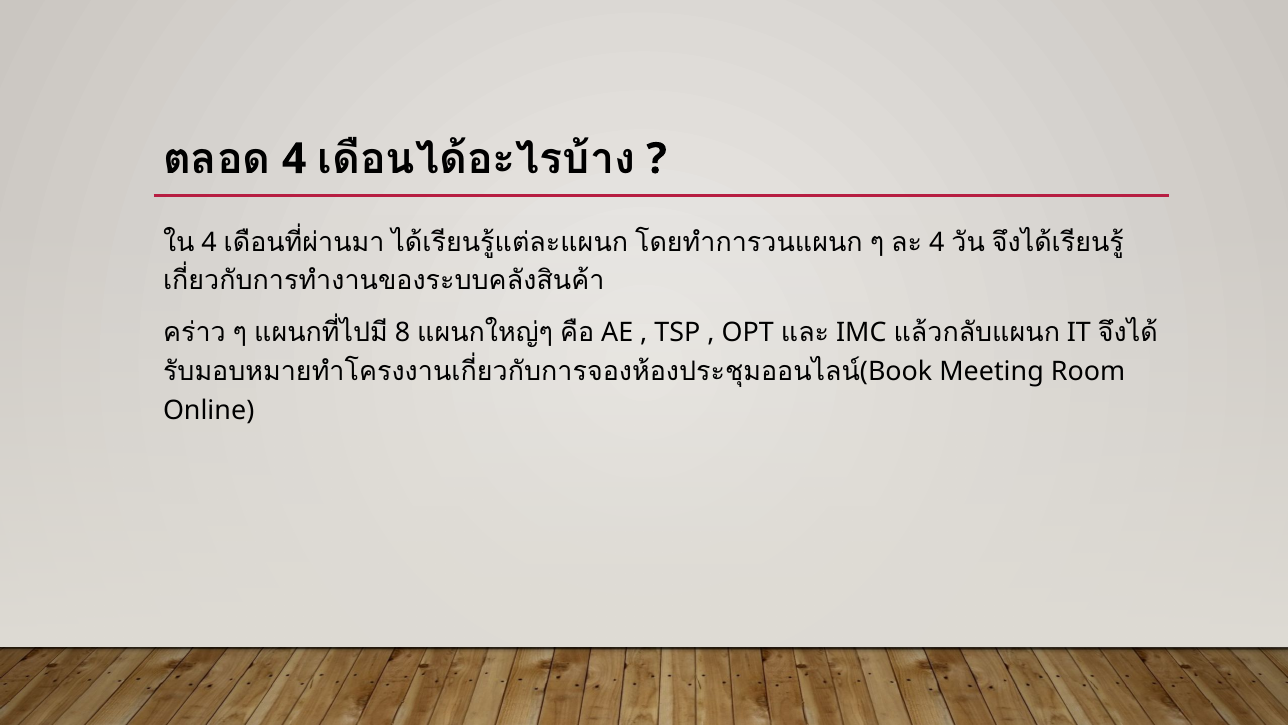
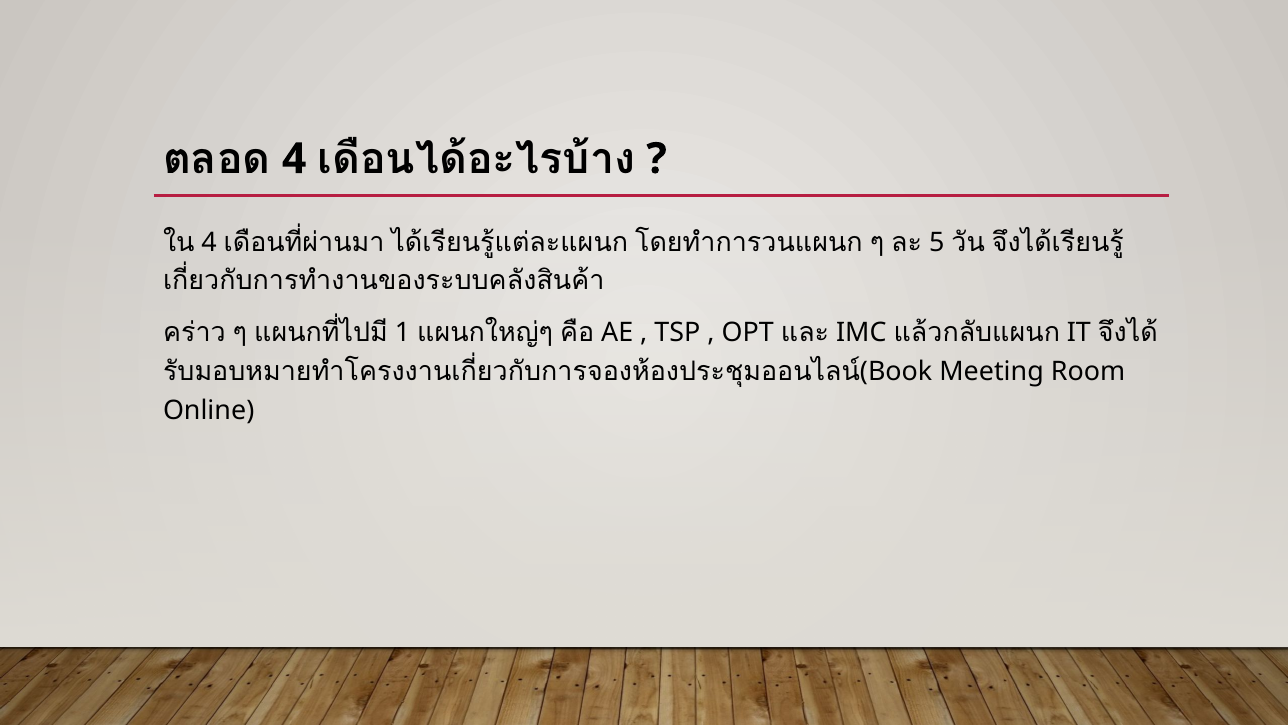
4: 4 -> 5 (937, 242)
8: 8 -> 1 (403, 333)
